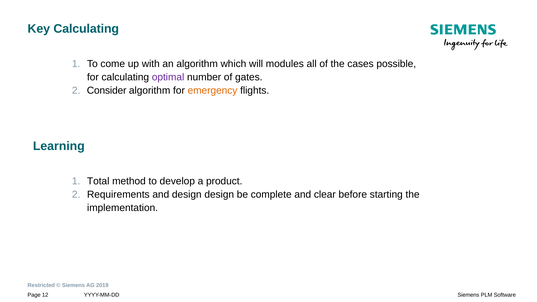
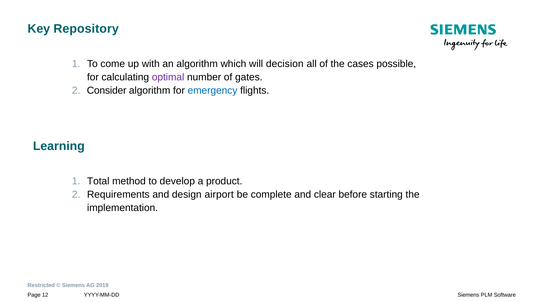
Key Calculating: Calculating -> Repository (86, 29)
modules: modules -> decision (285, 64)
emergency colour: orange -> blue (212, 90)
design design: design -> airport (219, 194)
